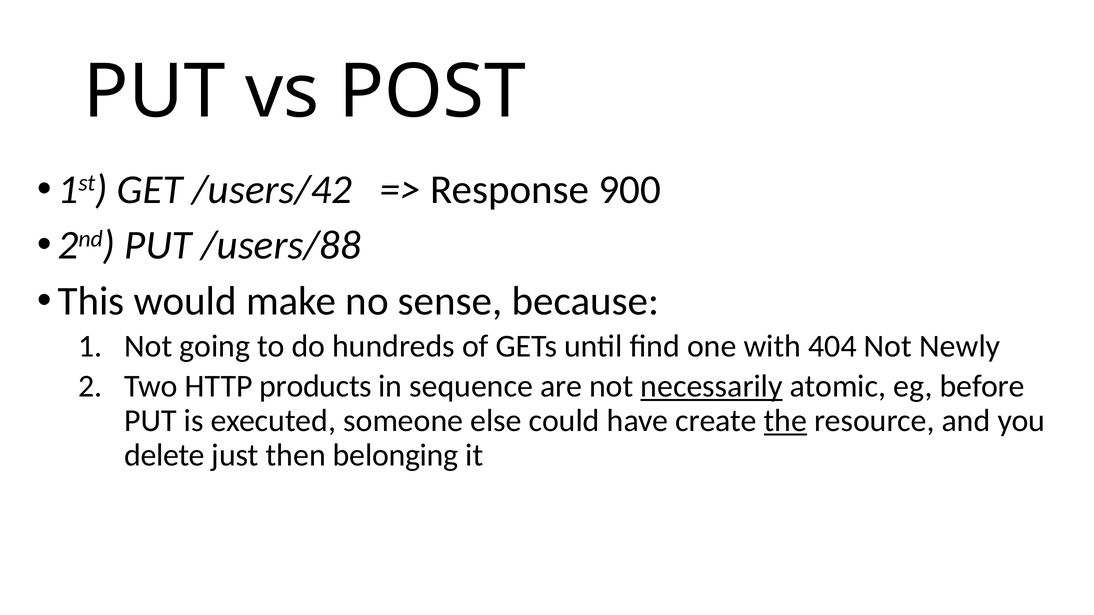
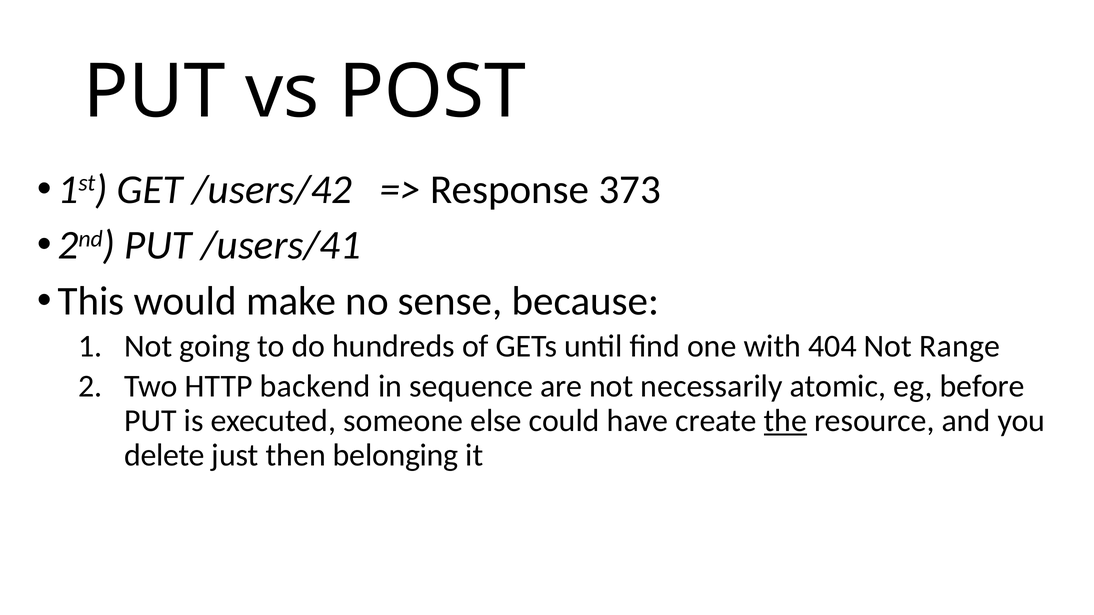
900: 900 -> 373 (630, 190)
/users/88: /users/88 -> /users/41 (281, 246)
Newly: Newly -> Range (960, 346)
products: products -> backend (315, 387)
necessarily underline: present -> none (712, 387)
